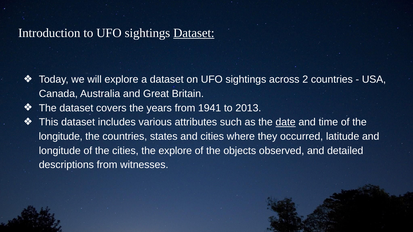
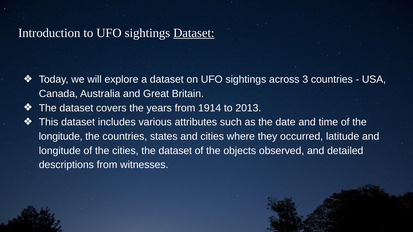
2: 2 -> 3 (305, 80)
1941: 1941 -> 1914 (210, 108)
date underline: present -> none (286, 122)
cities the explore: explore -> dataset (175, 151)
